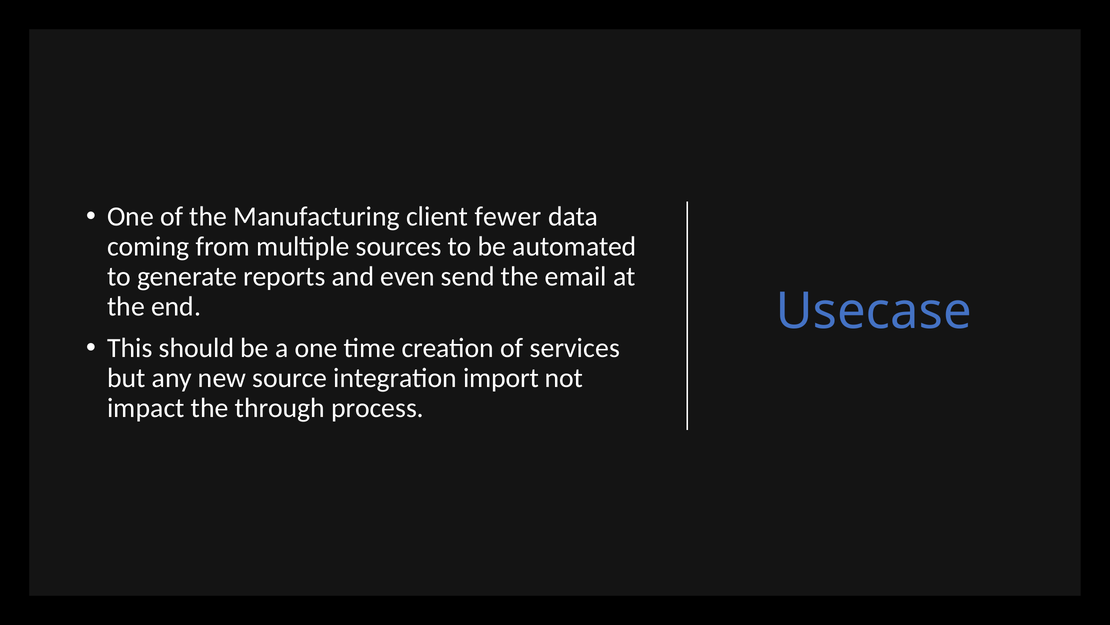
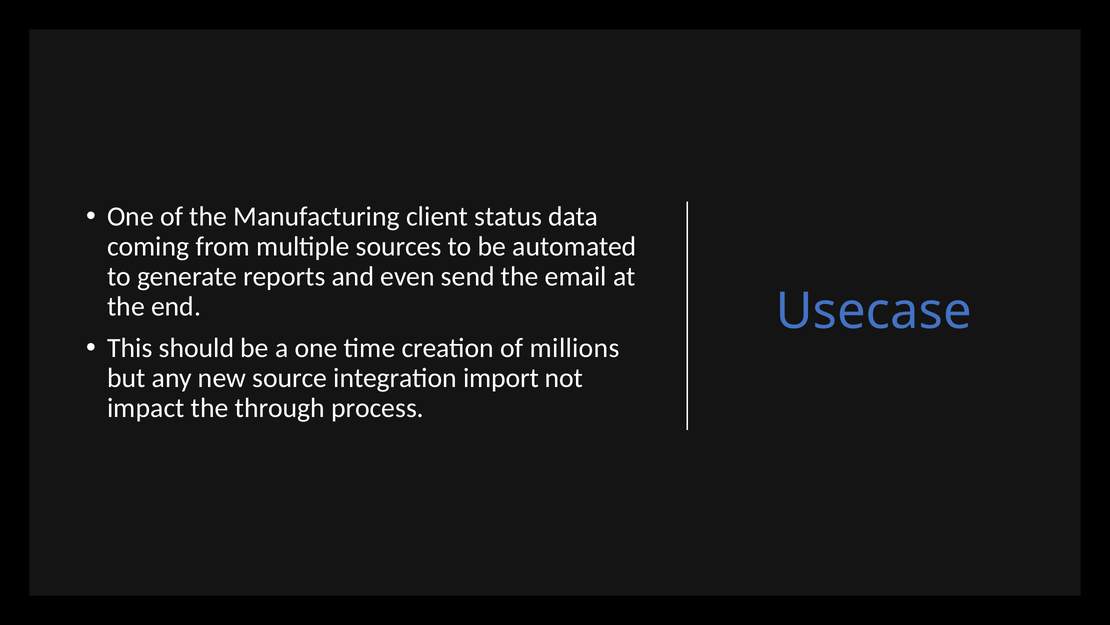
fewer: fewer -> status (508, 216)
services: services -> millions (575, 348)
